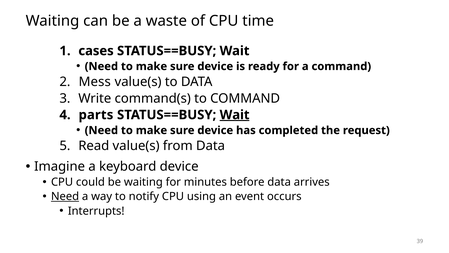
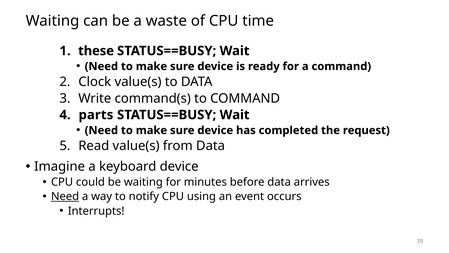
cases: cases -> these (96, 51)
Mess: Mess -> Clock (95, 82)
Wait underline: present -> none (235, 115)
